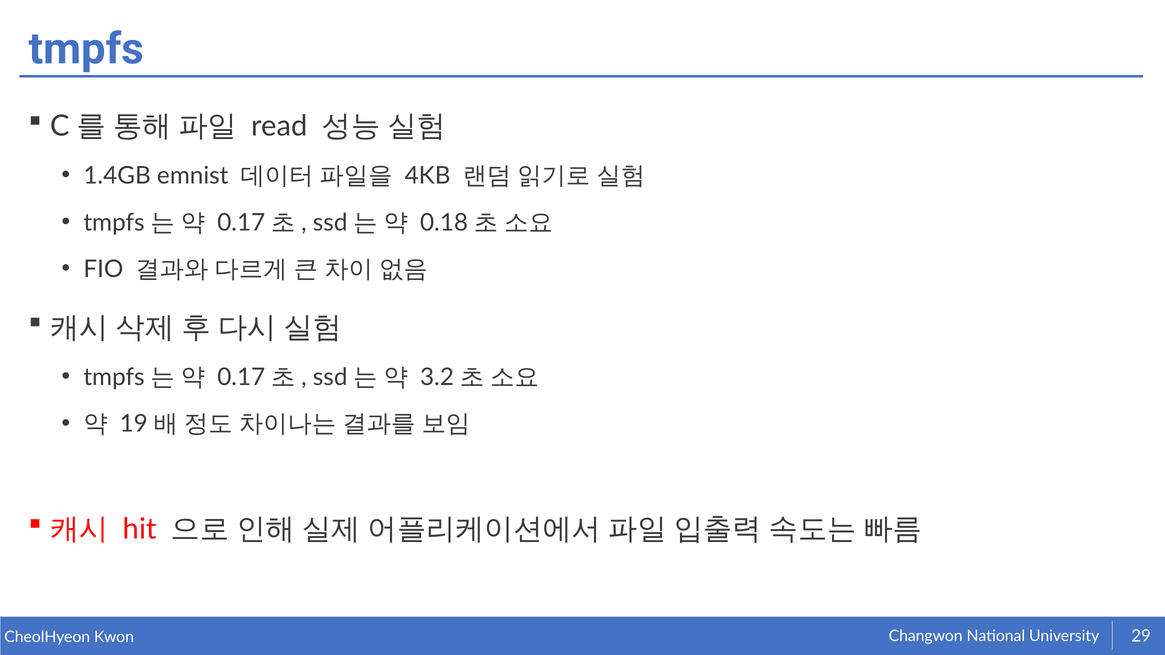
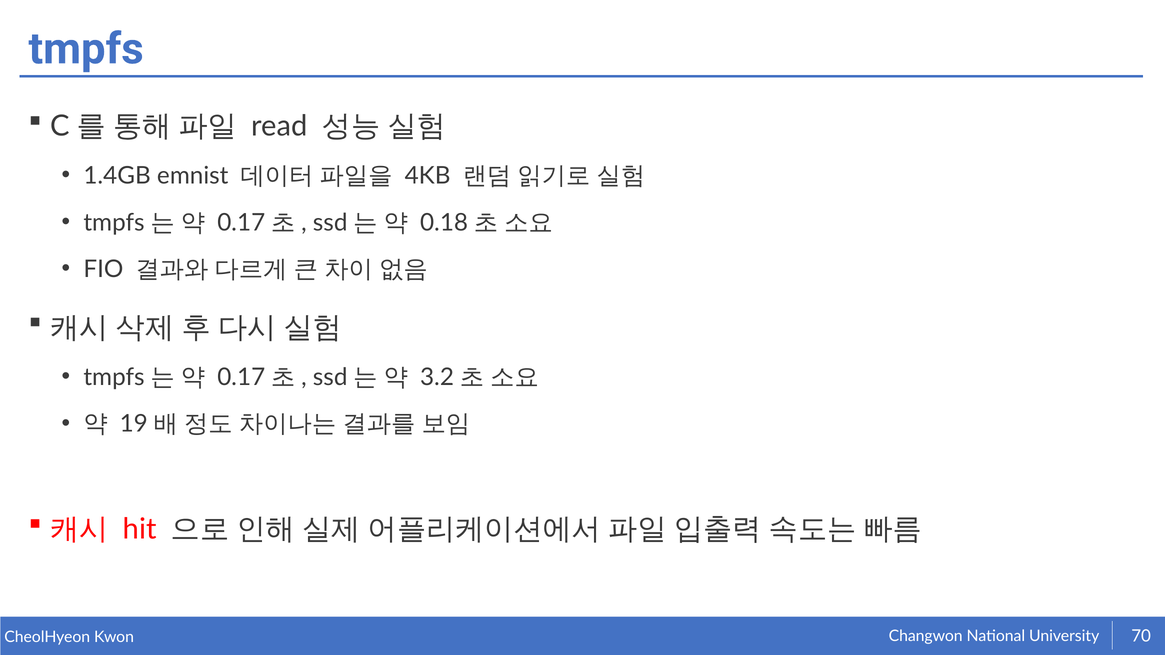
29: 29 -> 70 (1141, 636)
